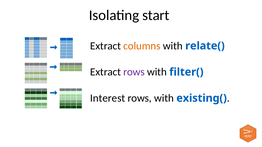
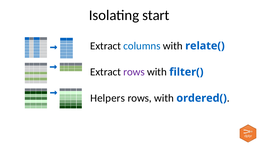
columns colour: orange -> blue (142, 46)
Interest: Interest -> Helpers (108, 98)
existing(: existing( -> ordered( (202, 98)
